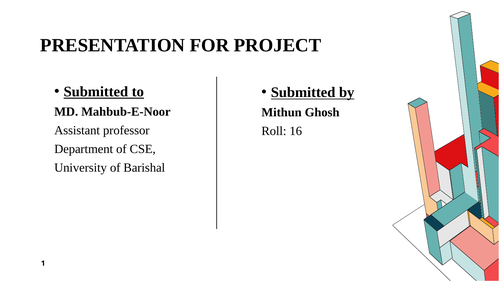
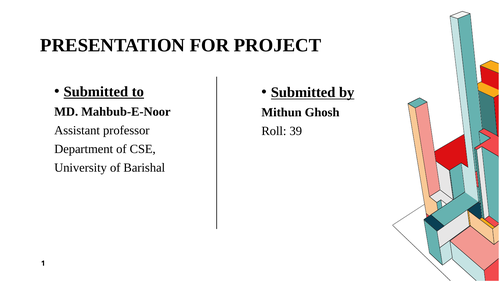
16: 16 -> 39 (296, 131)
